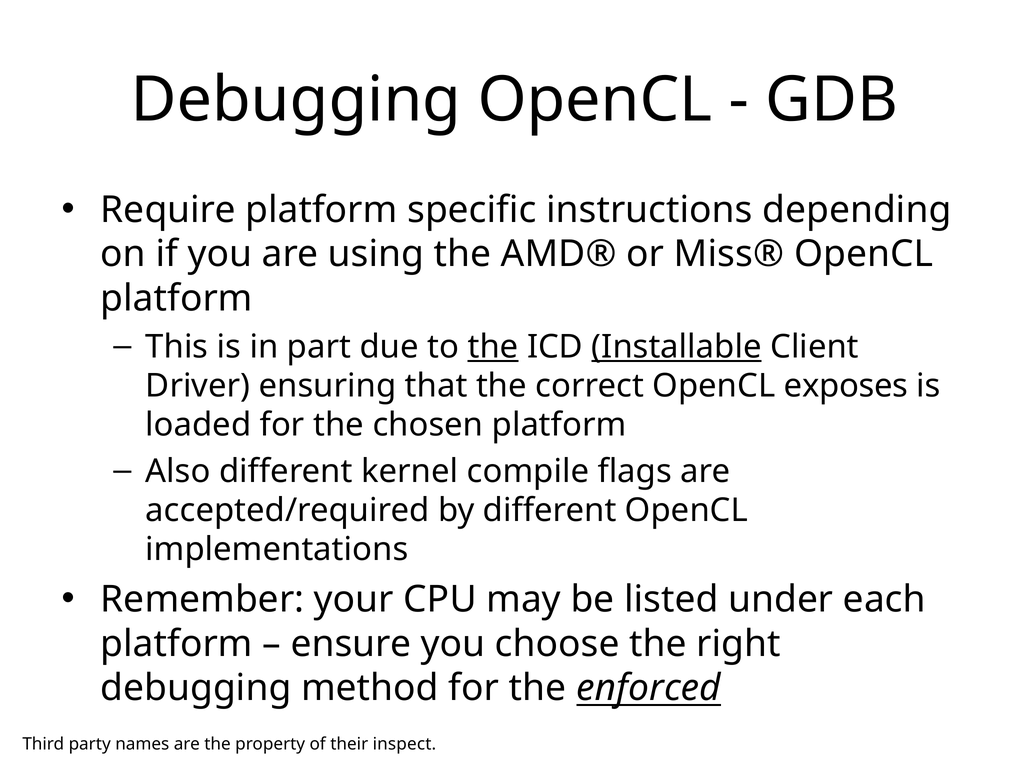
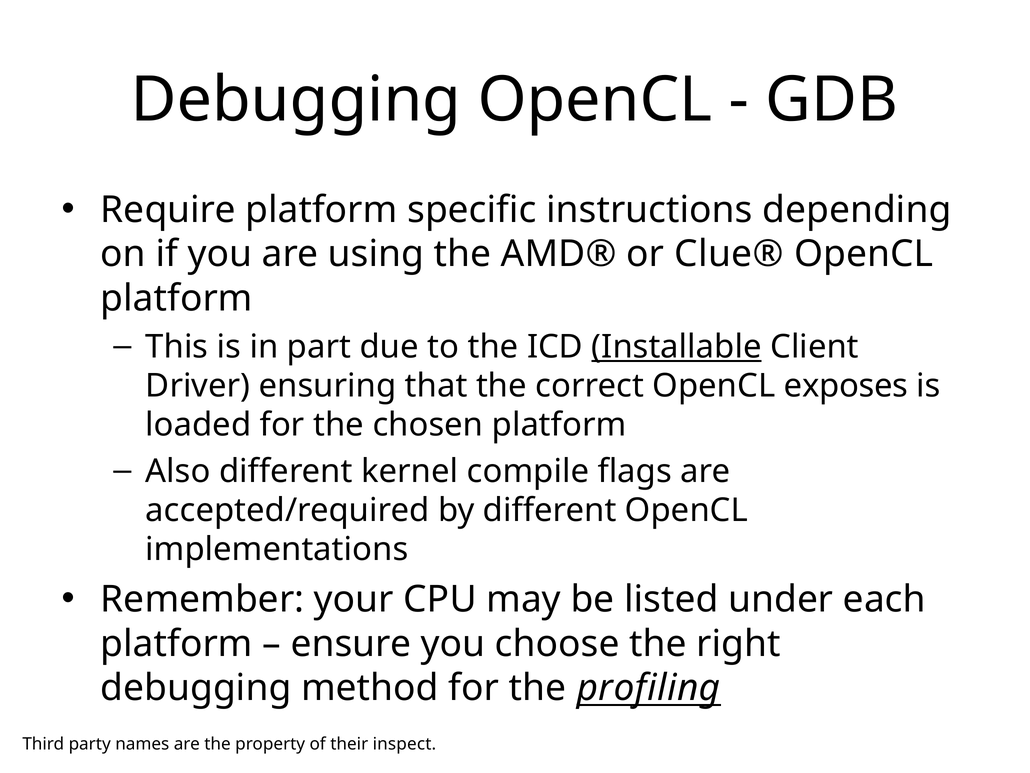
Miss®: Miss® -> Clue® (729, 254)
the underline: present -> none (493, 347)
enforced: enforced -> profiling (648, 688)
